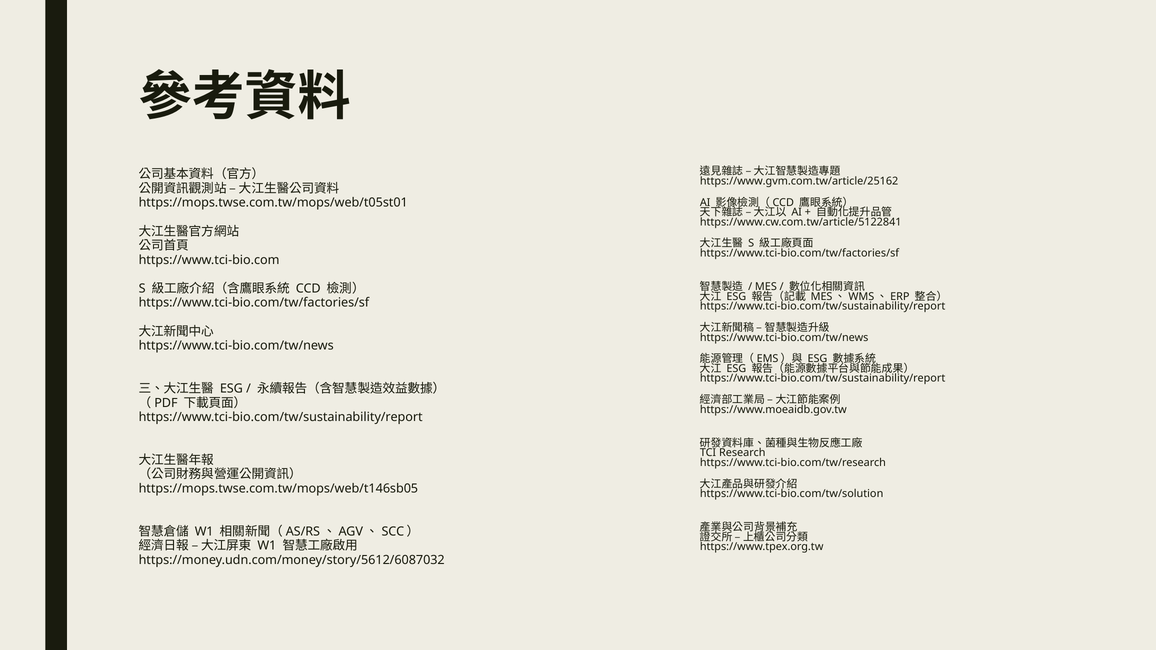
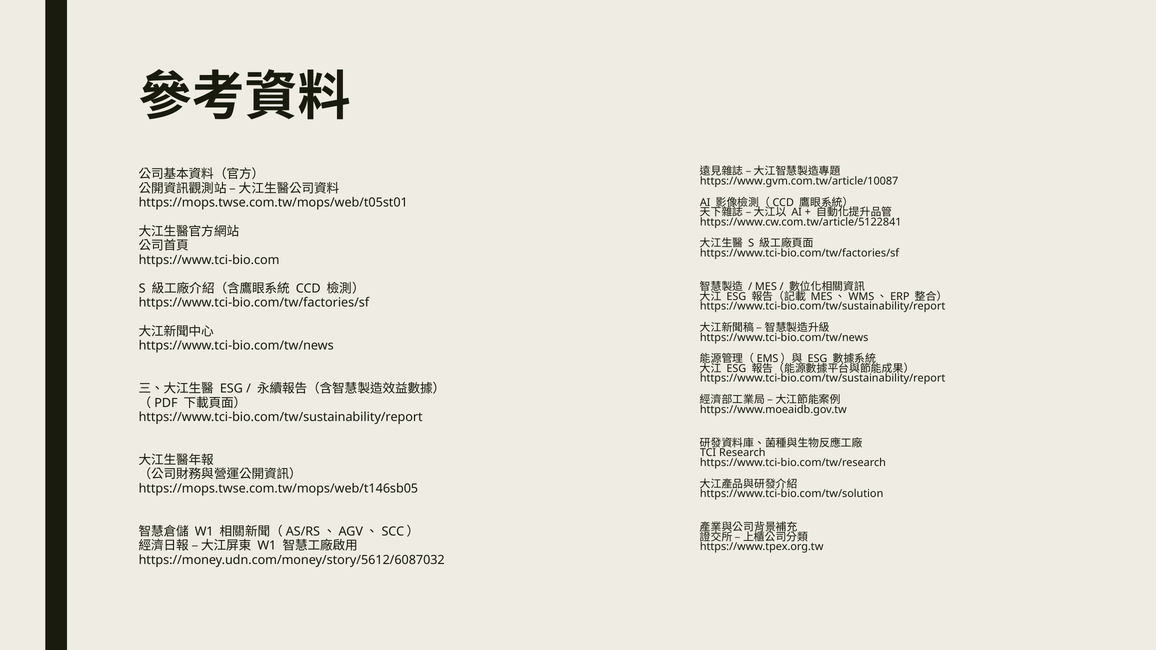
https://www.gvm.com.tw/article/25162: https://www.gvm.com.tw/article/25162 -> https://www.gvm.com.tw/article/10087 (799, 181)
